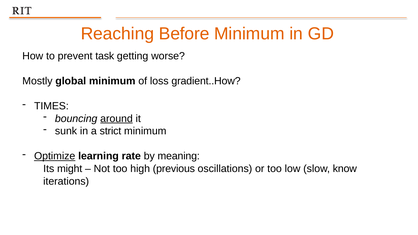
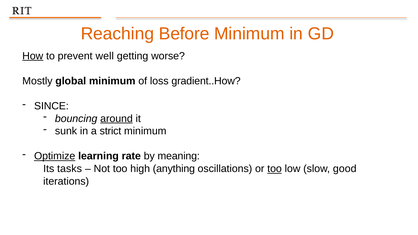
How underline: none -> present (33, 56)
task: task -> well (105, 56)
TIMES: TIMES -> SINCE (51, 106)
might: might -> tasks (70, 169)
previous: previous -> anything (174, 169)
too underline: none -> present (275, 169)
know: know -> good (345, 169)
